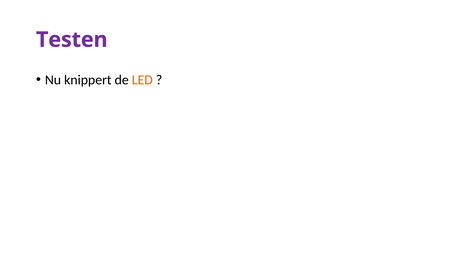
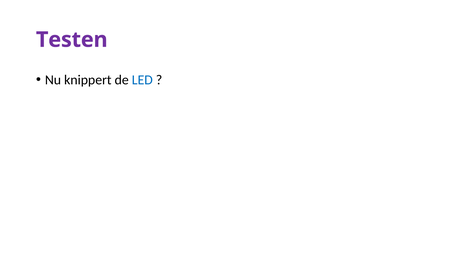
LED colour: orange -> blue (142, 80)
